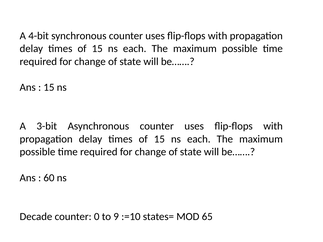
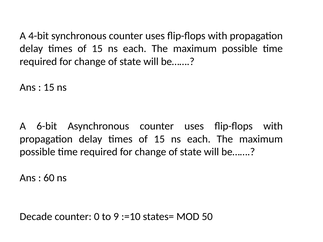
3-bit: 3-bit -> 6-bit (47, 126)
65: 65 -> 50 (207, 217)
